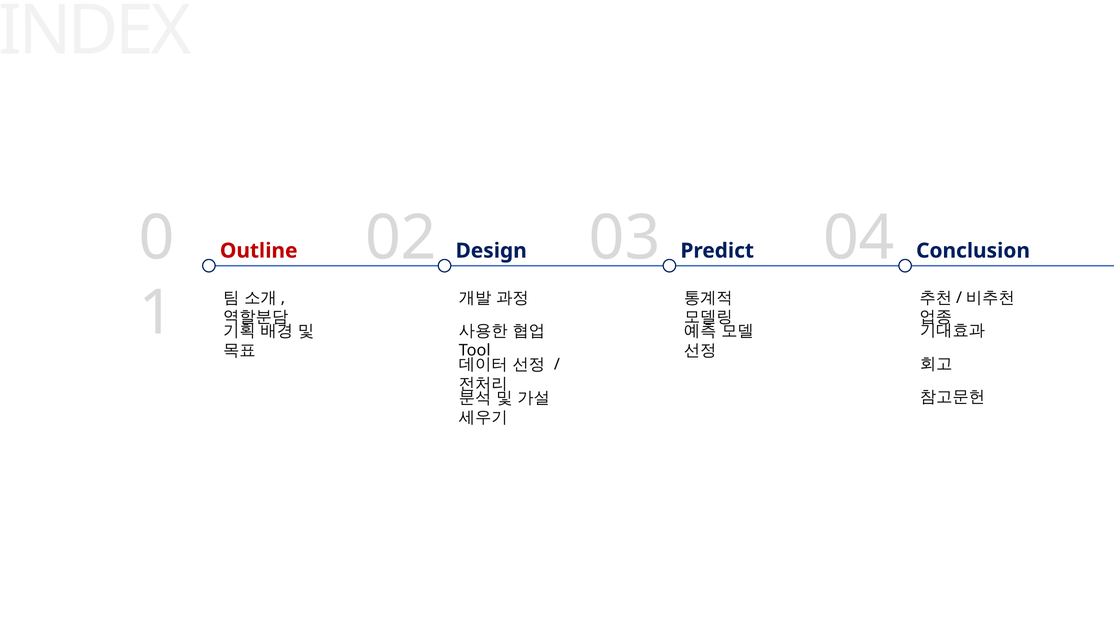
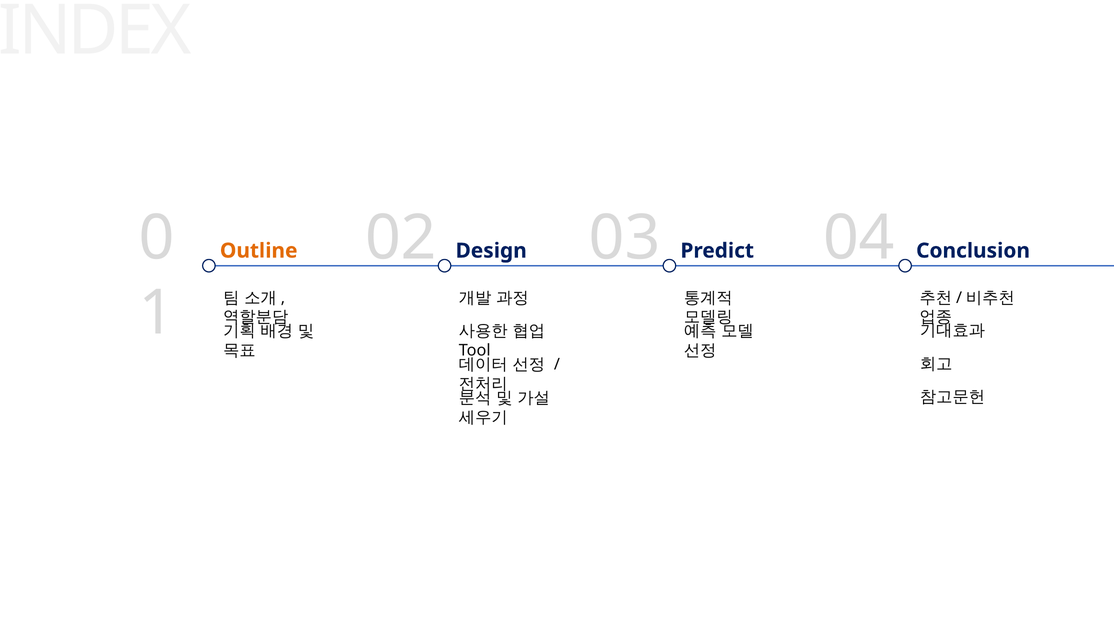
Outline colour: red -> orange (259, 251)
